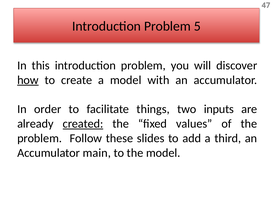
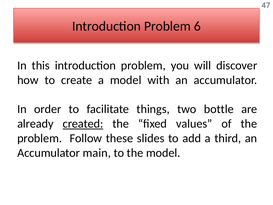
5: 5 -> 6 (197, 26)
how underline: present -> none (28, 80)
inputs: inputs -> bottle (219, 109)
